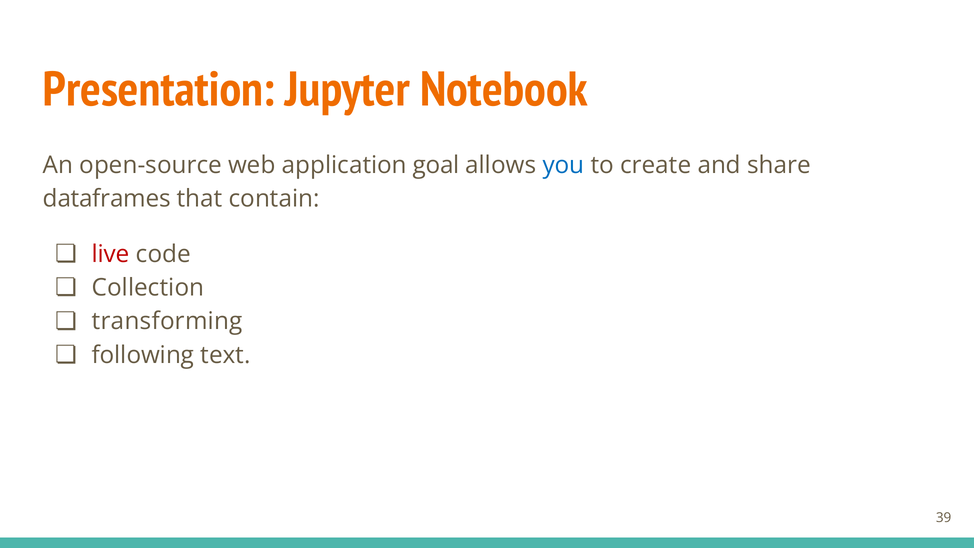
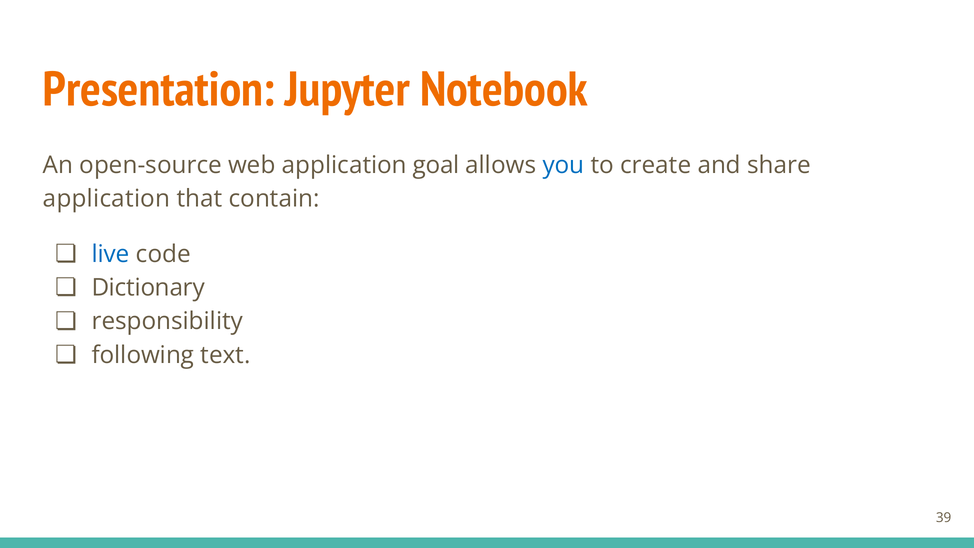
dataframes: dataframes -> application (107, 199)
live colour: red -> blue (111, 254)
Collection: Collection -> Dictionary (148, 288)
transforming: transforming -> responsibility (167, 321)
